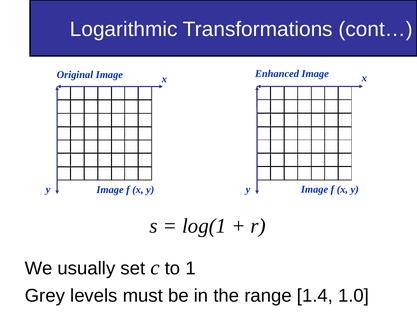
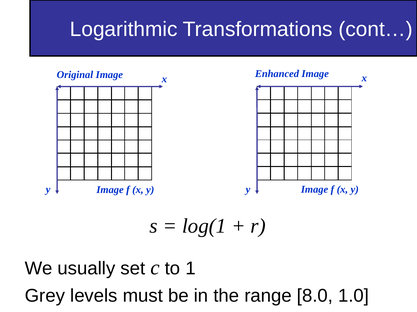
1.4: 1.4 -> 8.0 (315, 296)
